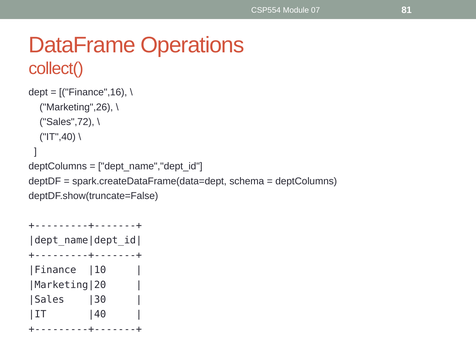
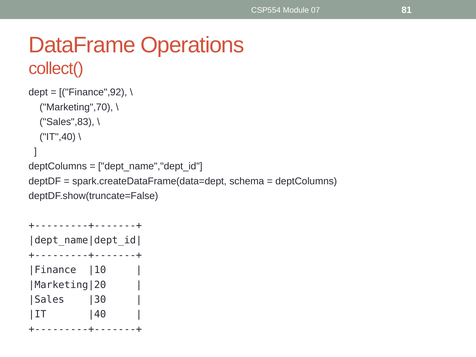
Finance",16: Finance",16 -> Finance",92 (93, 92)
Marketing",26: Marketing",26 -> Marketing",70 (76, 107)
Sales",72: Sales",72 -> Sales",83 (67, 122)
